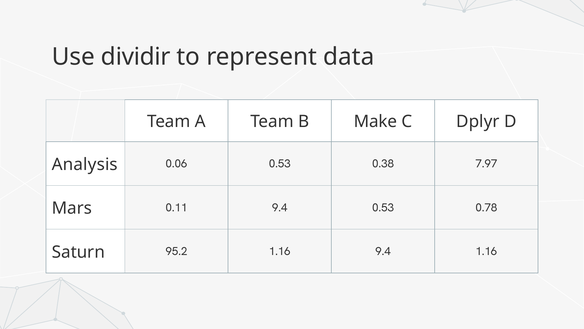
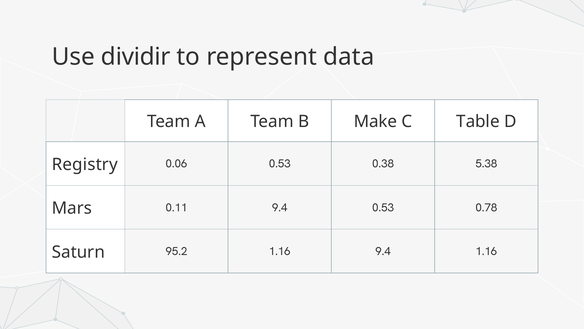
Dplyr: Dplyr -> Table (478, 121)
Analysis: Analysis -> Registry (85, 164)
7.97: 7.97 -> 5.38 (486, 164)
